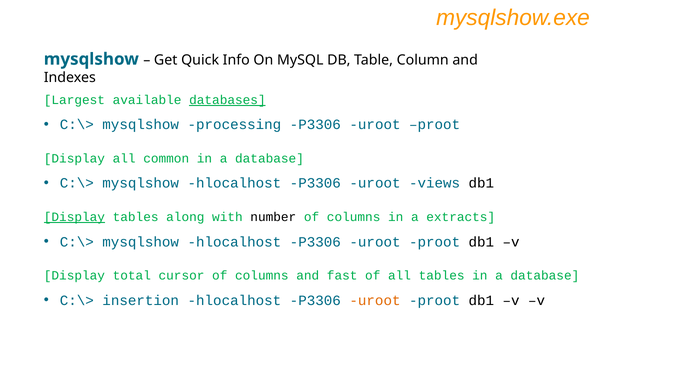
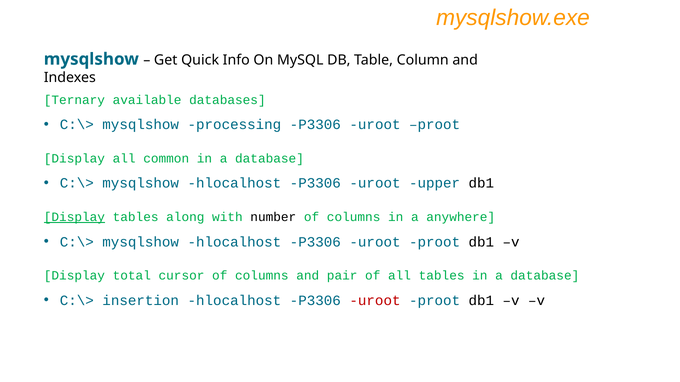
Largest: Largest -> Ternary (74, 100)
databases underline: present -> none (227, 100)
views: views -> upper (435, 184)
extracts: extracts -> anywhere (461, 217)
fast: fast -> pair (342, 276)
uroot colour: orange -> red (375, 301)
